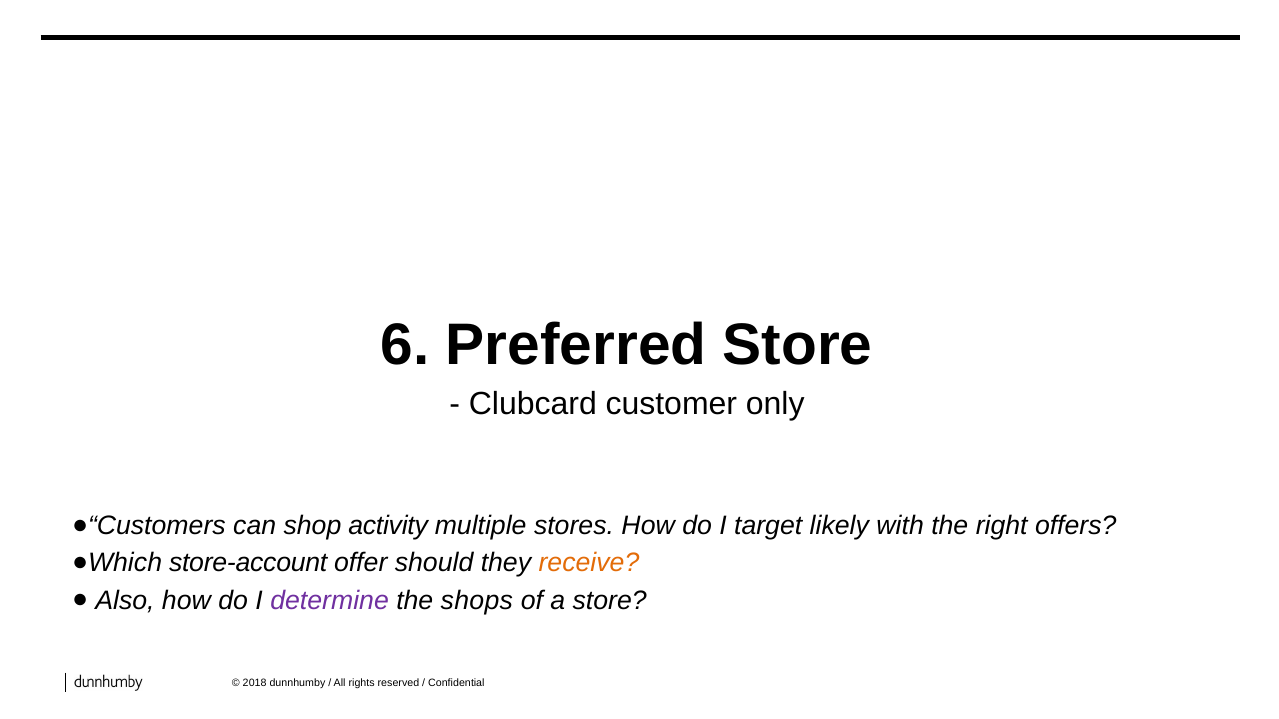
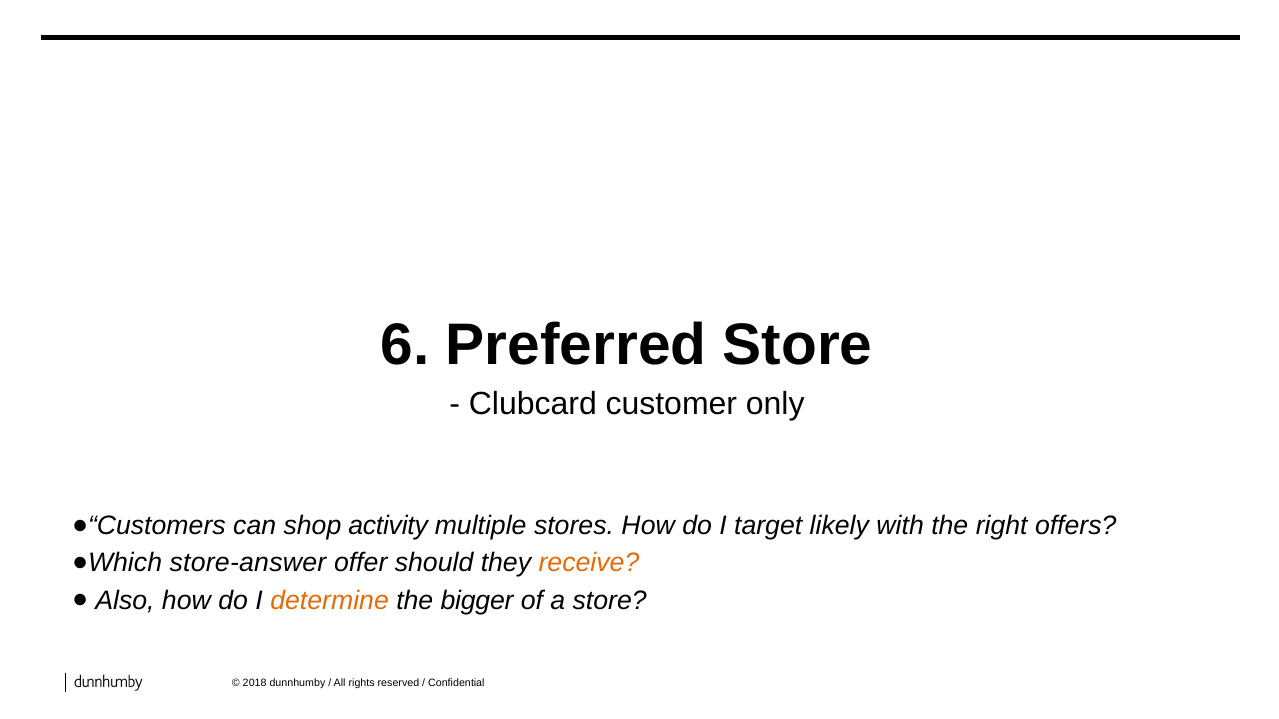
store-account: store-account -> store-answer (248, 563)
determine colour: purple -> orange (330, 601)
shops: shops -> bigger (477, 601)
